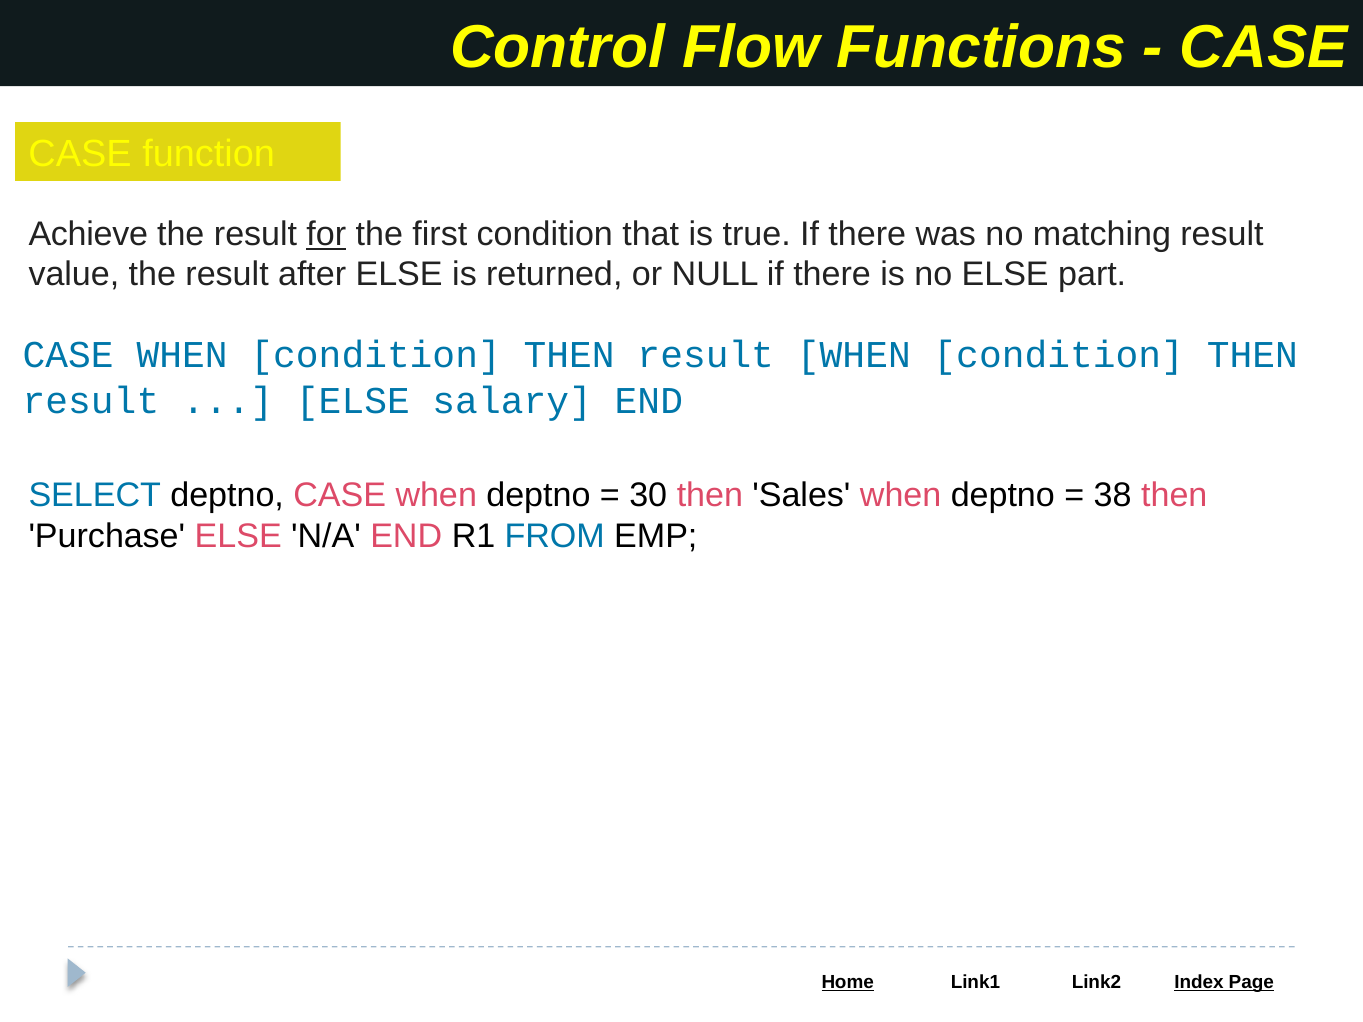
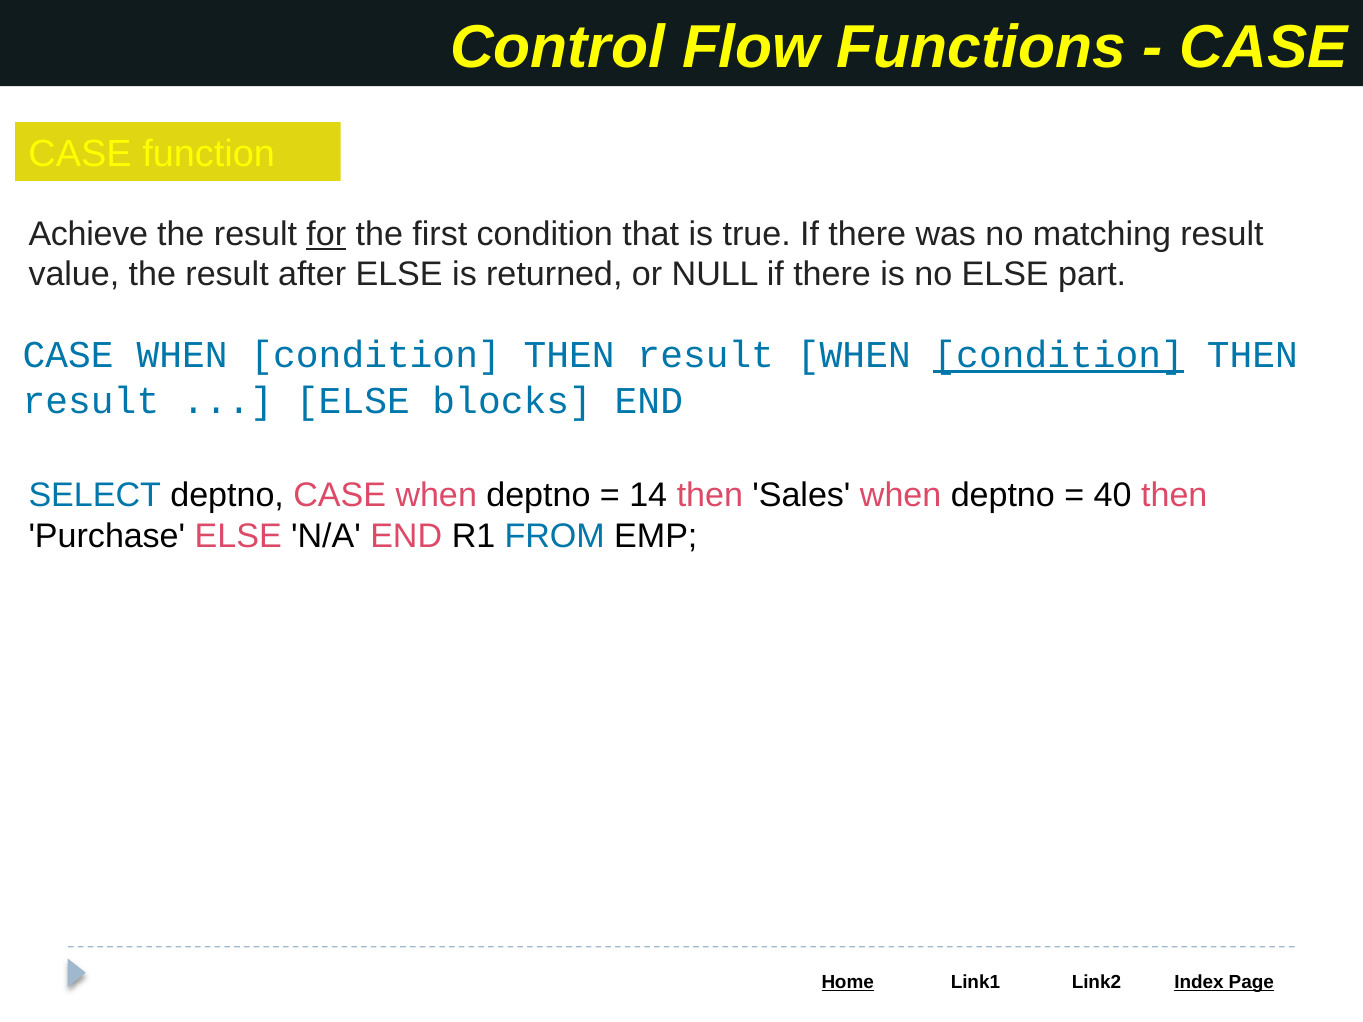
condition underline: none -> present (1059, 355)
salary: salary -> blocks (512, 401)
30: 30 -> 14 (648, 495)
38: 38 -> 40 (1113, 495)
